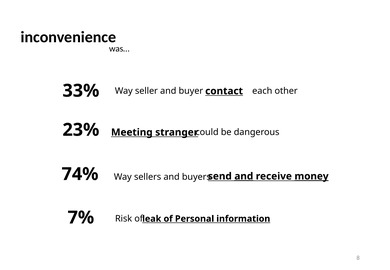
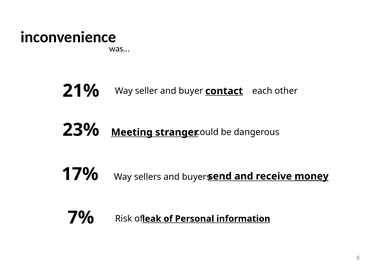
33%: 33% -> 21% (81, 91)
74%: 74% -> 17% (80, 174)
and underline: present -> none (244, 176)
